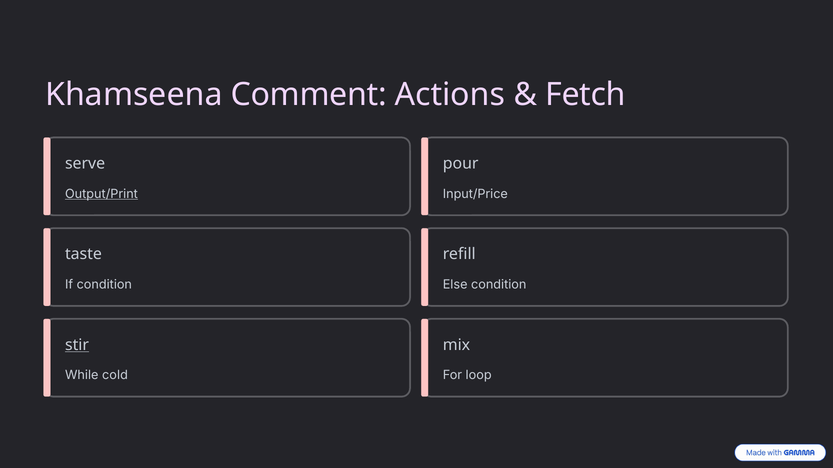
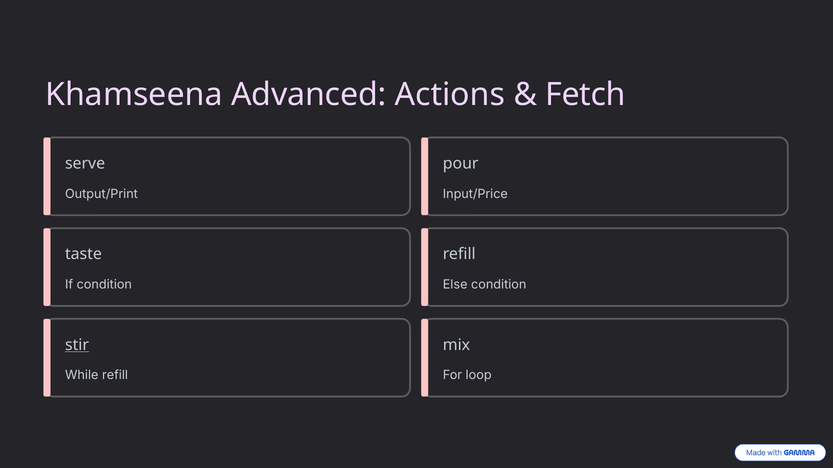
Comment: Comment -> Advanced (309, 95)
Output/Print underline: present -> none (101, 194)
While cold: cold -> refill (115, 376)
